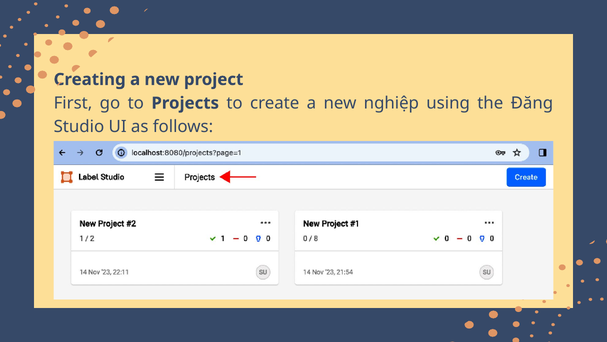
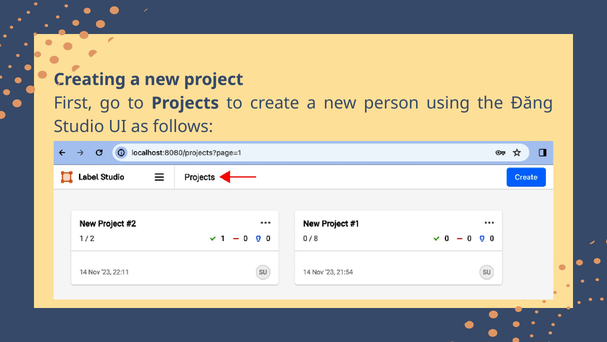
nghiệp: nghiệp -> person (391, 103)
